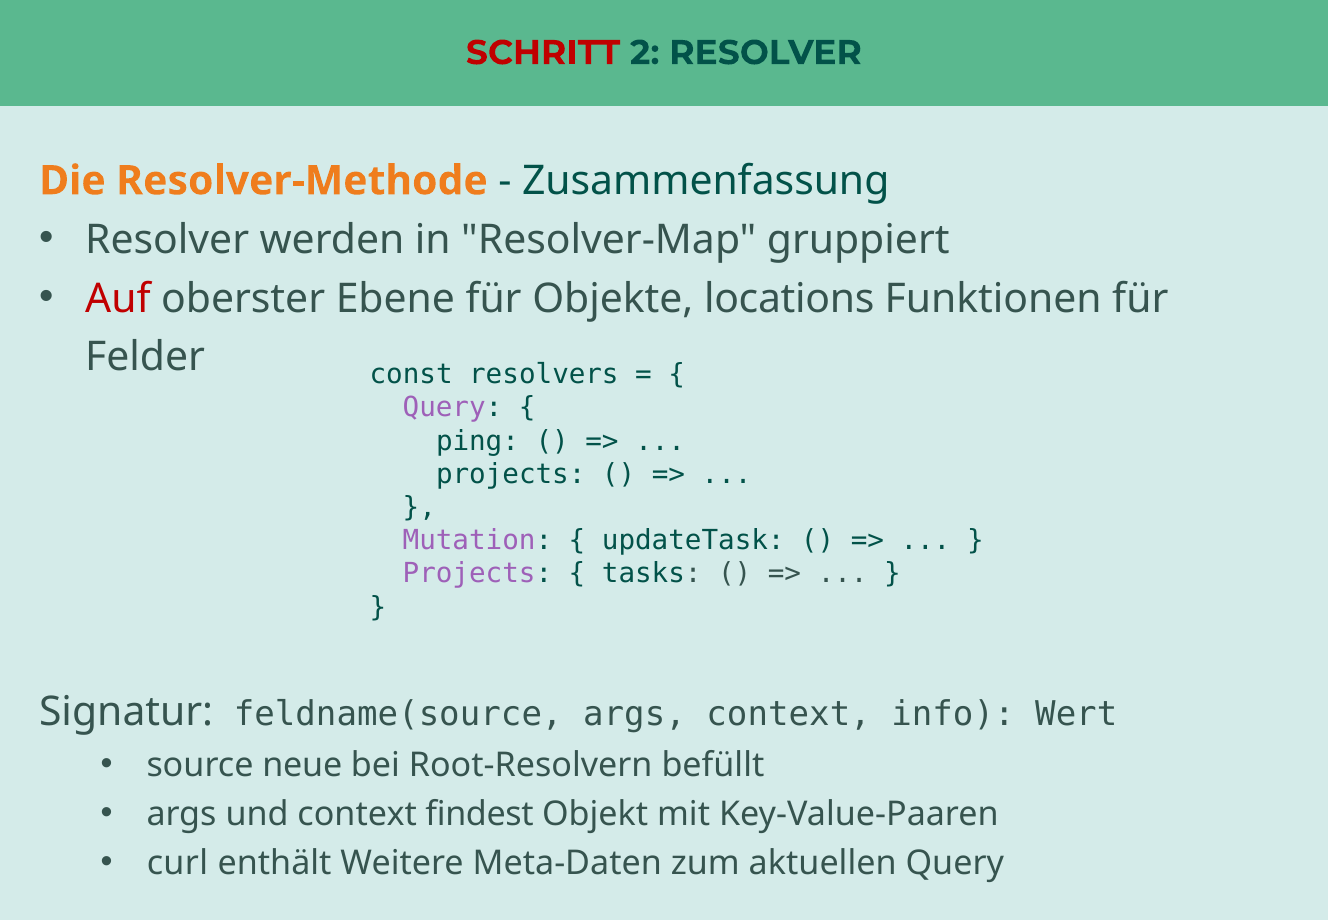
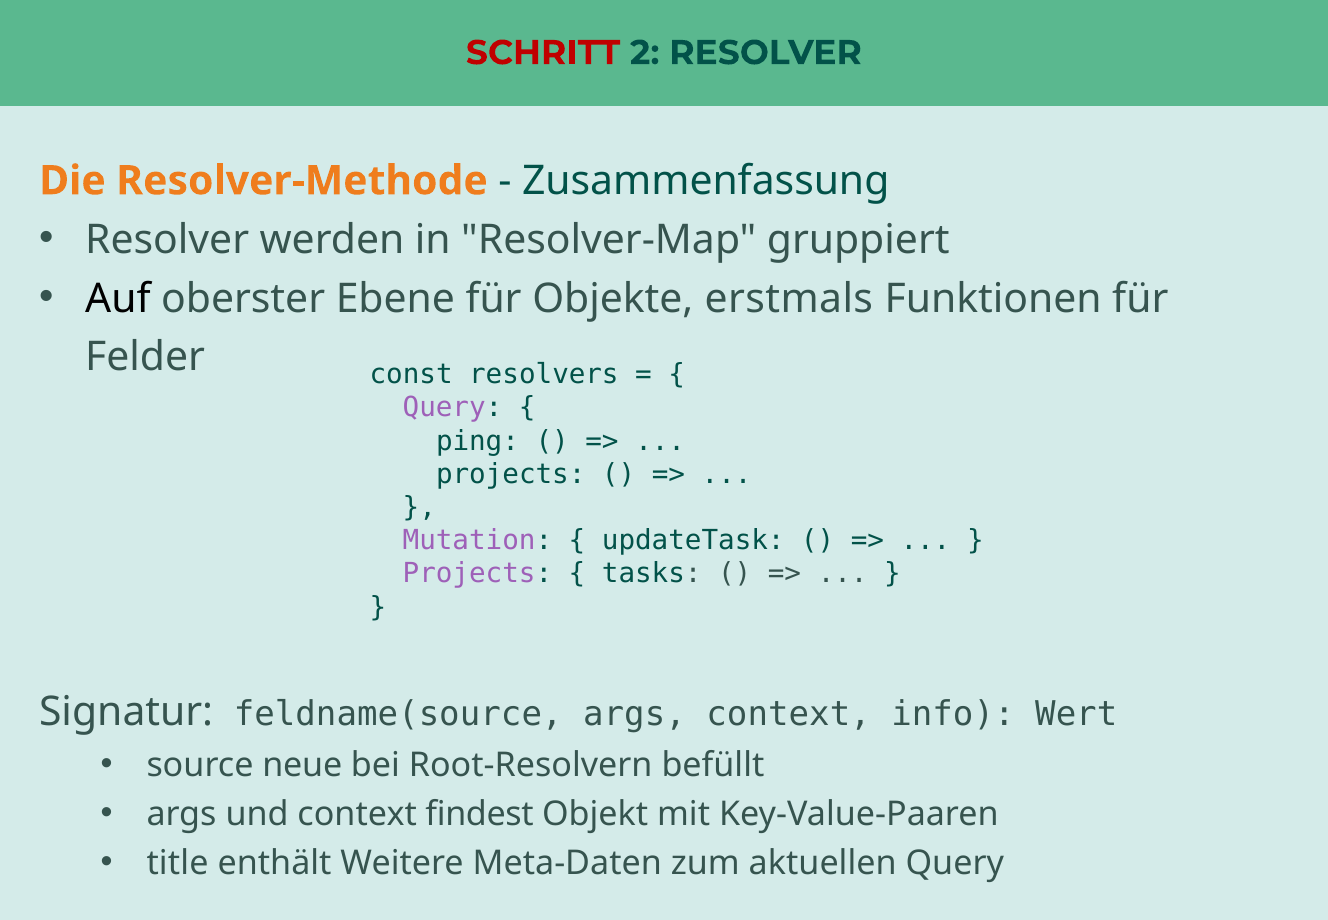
Auf colour: red -> black (118, 298)
locations: locations -> erstmals (789, 298)
curl: curl -> title (178, 863)
